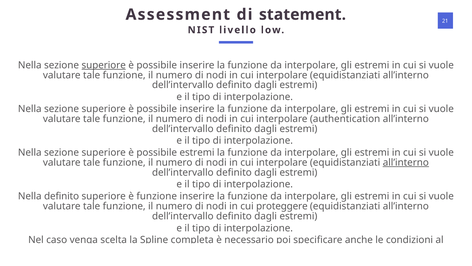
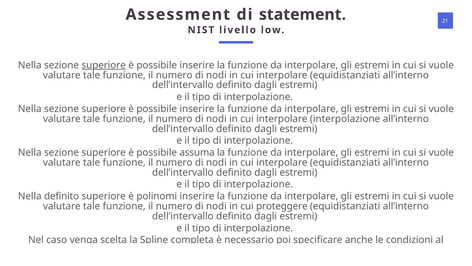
interpolare authentication: authentication -> interpolazione (345, 119)
possibile estremi: estremi -> assuma (197, 152)
all’interno underline: present -> none (406, 162)
è funzione: funzione -> polinomi (157, 196)
